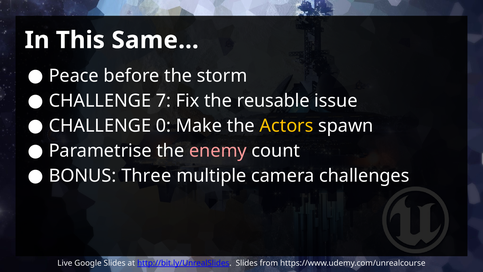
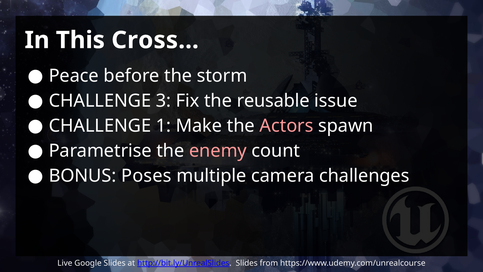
Same…: Same… -> Cross… (155, 40)
7: 7 -> 3 (163, 101)
0: 0 -> 1 (163, 126)
Actors colour: yellow -> pink (287, 126)
Three: Three -> Poses (146, 176)
